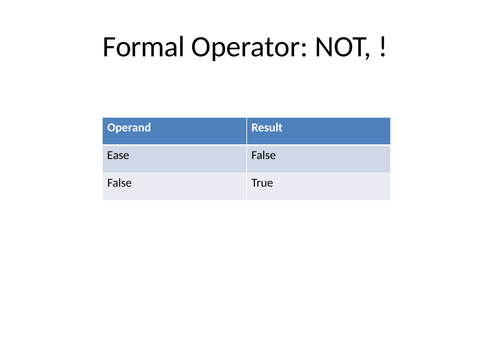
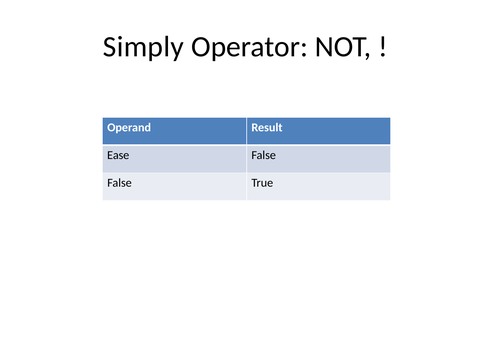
Formal: Formal -> Simply (143, 47)
